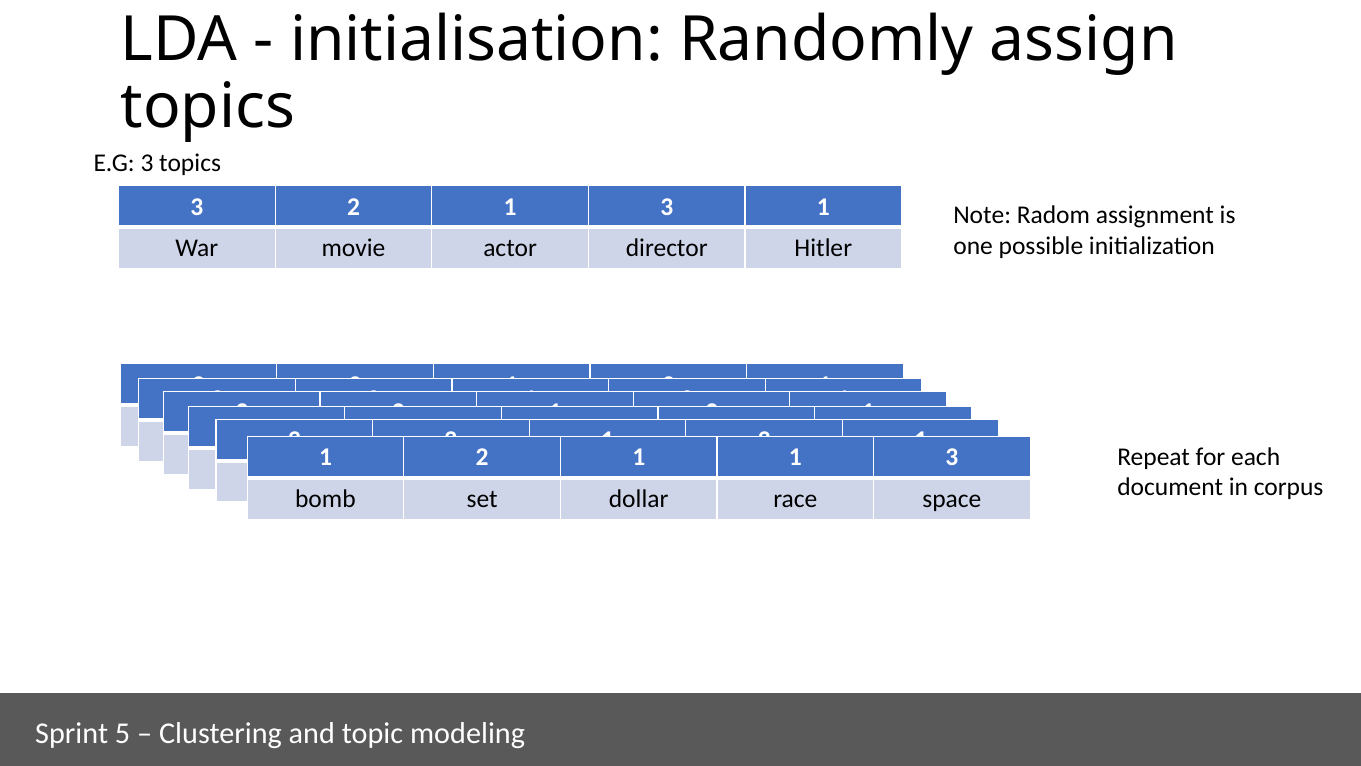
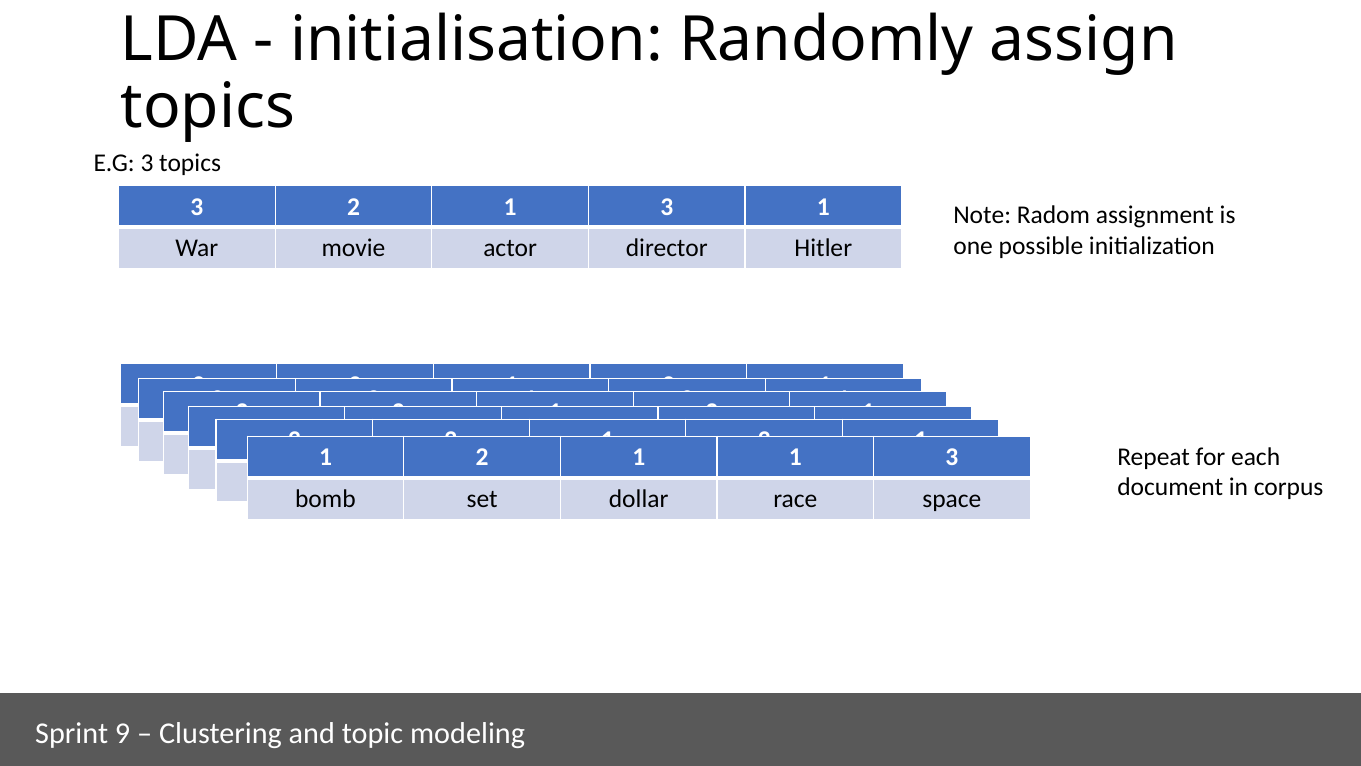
5: 5 -> 9 (123, 733)
